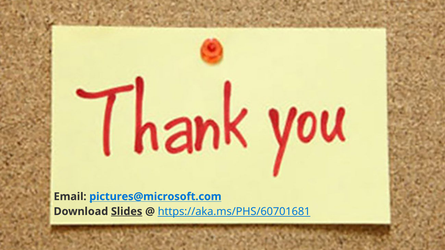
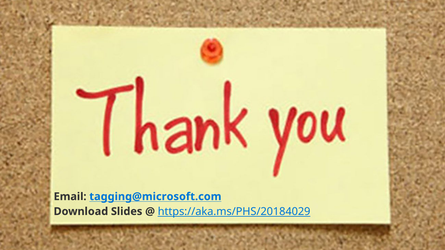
pictures@microsoft.com: pictures@microsoft.com -> tagging@microsoft.com (155, 197)
Slides underline: present -> none (127, 212)
https://aka.ms/PHS/60701681: https://aka.ms/PHS/60701681 -> https://aka.ms/PHS/20184029 (234, 212)
